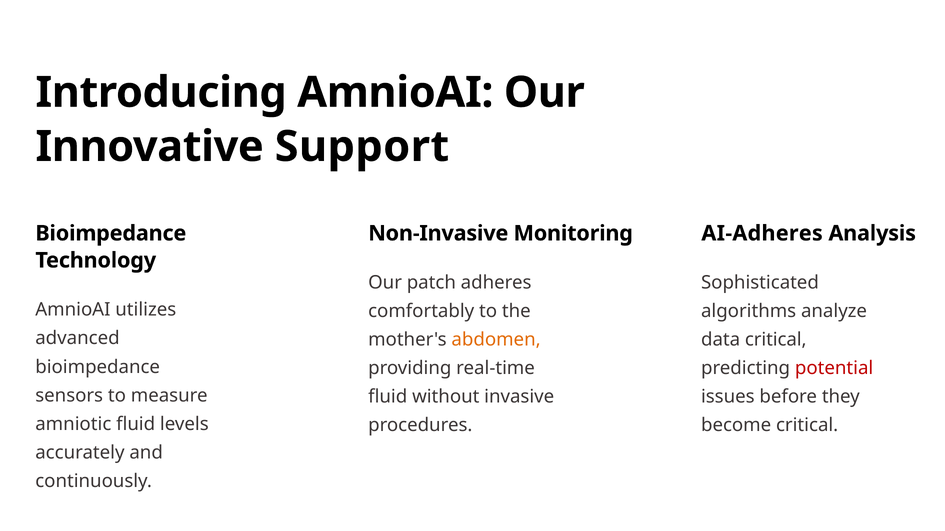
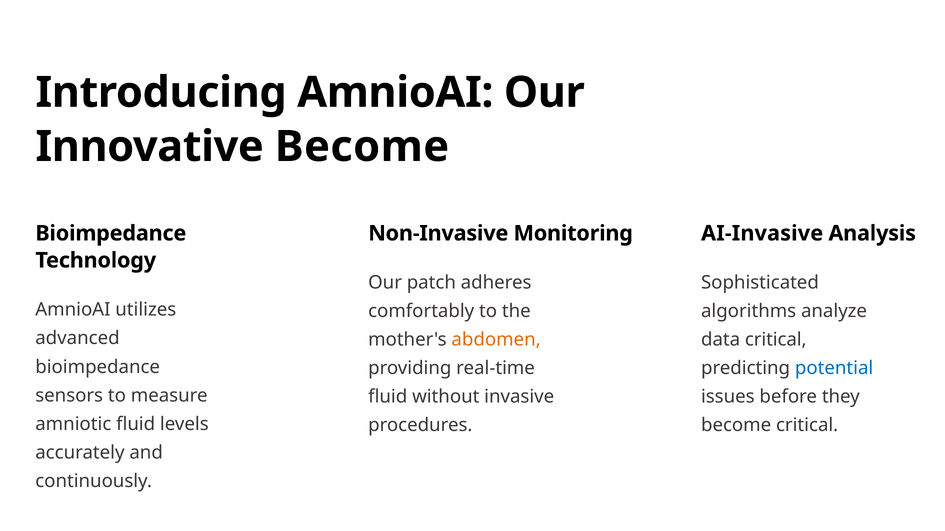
Innovative Support: Support -> Become (362, 147)
AI-Adheres: AI-Adheres -> AI-Invasive (762, 234)
potential colour: red -> blue (834, 369)
